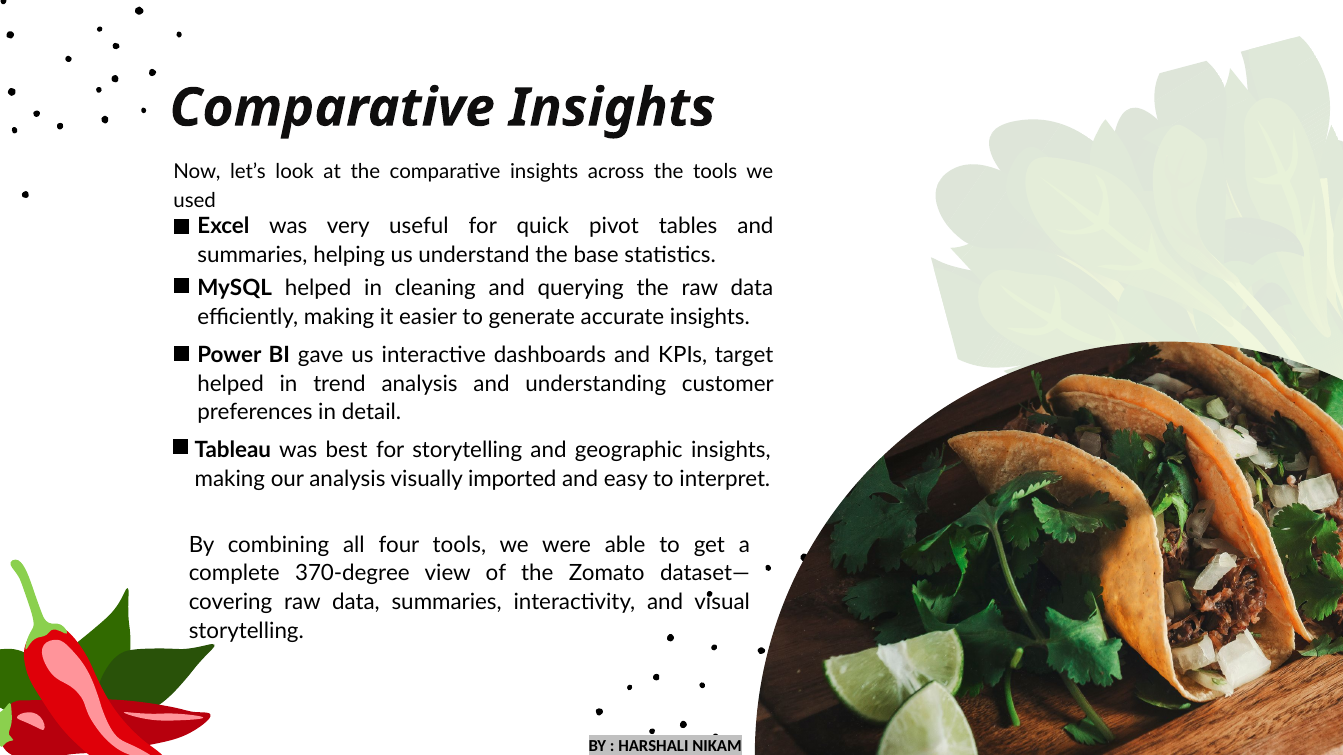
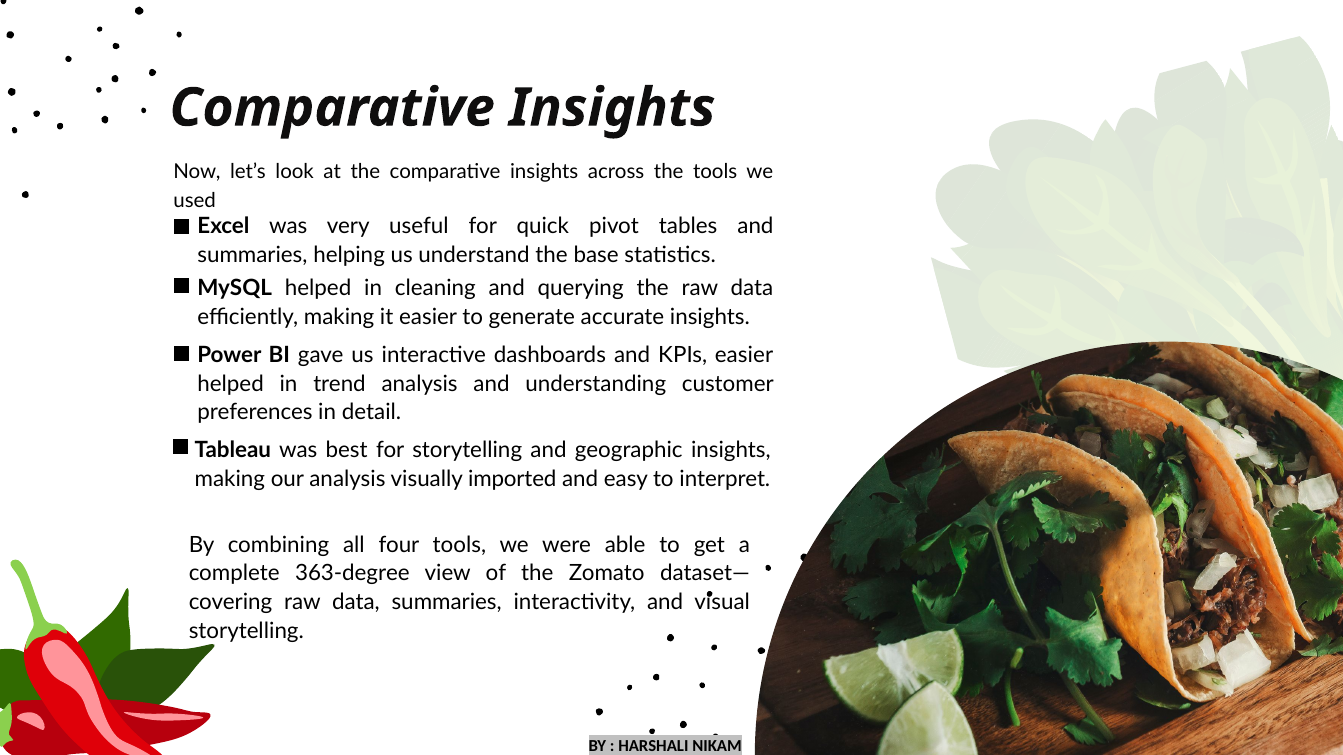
KPIs target: target -> easier (744, 355)
370-degree: 370-degree -> 363-degree (352, 574)
